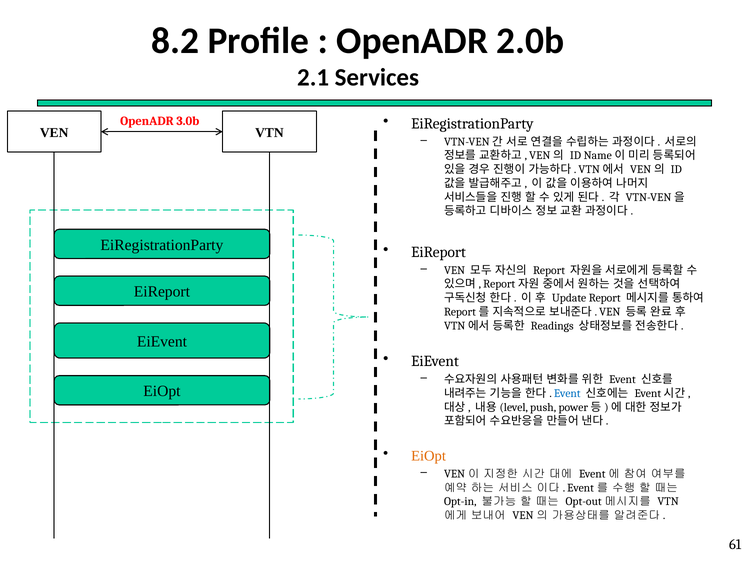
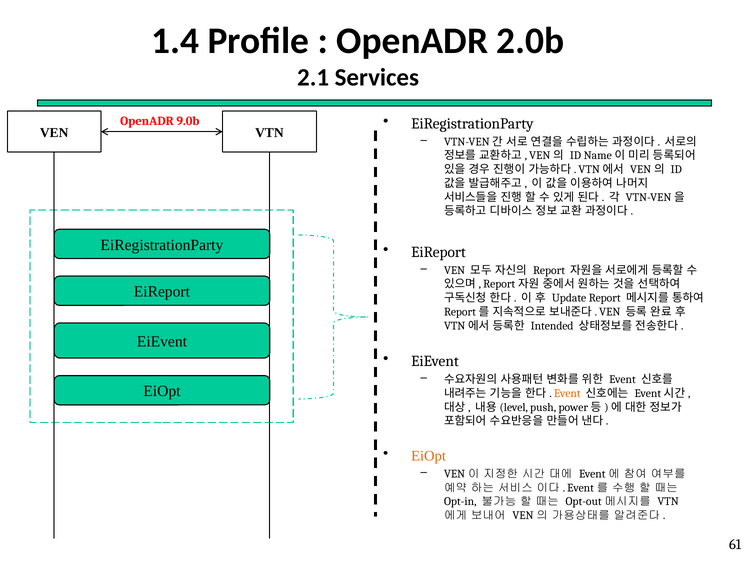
8.2: 8.2 -> 1.4 (175, 41)
3.0b: 3.0b -> 9.0b (188, 121)
Readings: Readings -> Intended (552, 326)
Event colour: blue -> orange (567, 393)
